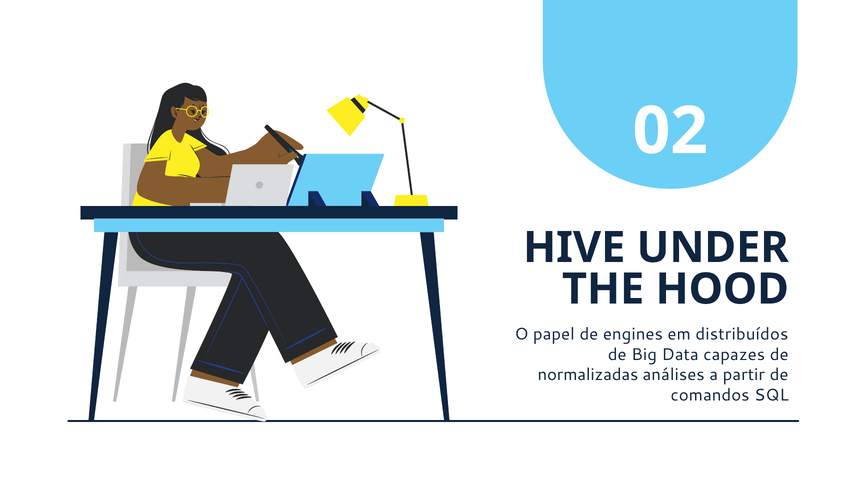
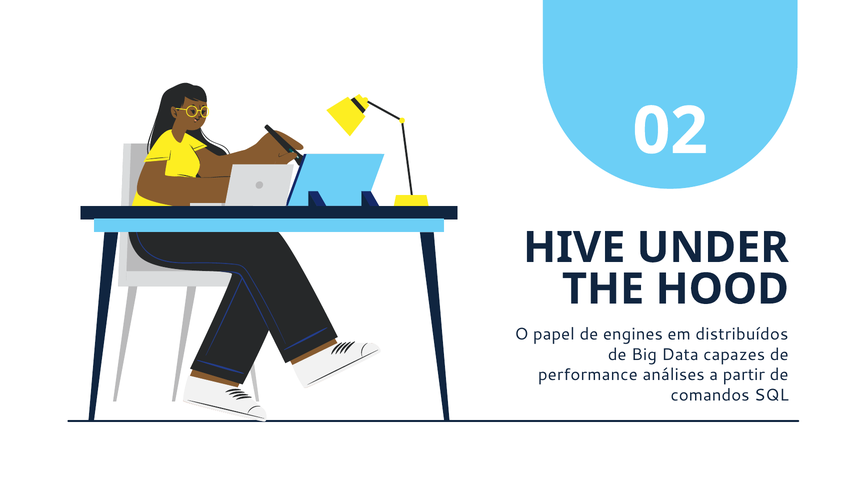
normalizadas: normalizadas -> performance (588, 375)
